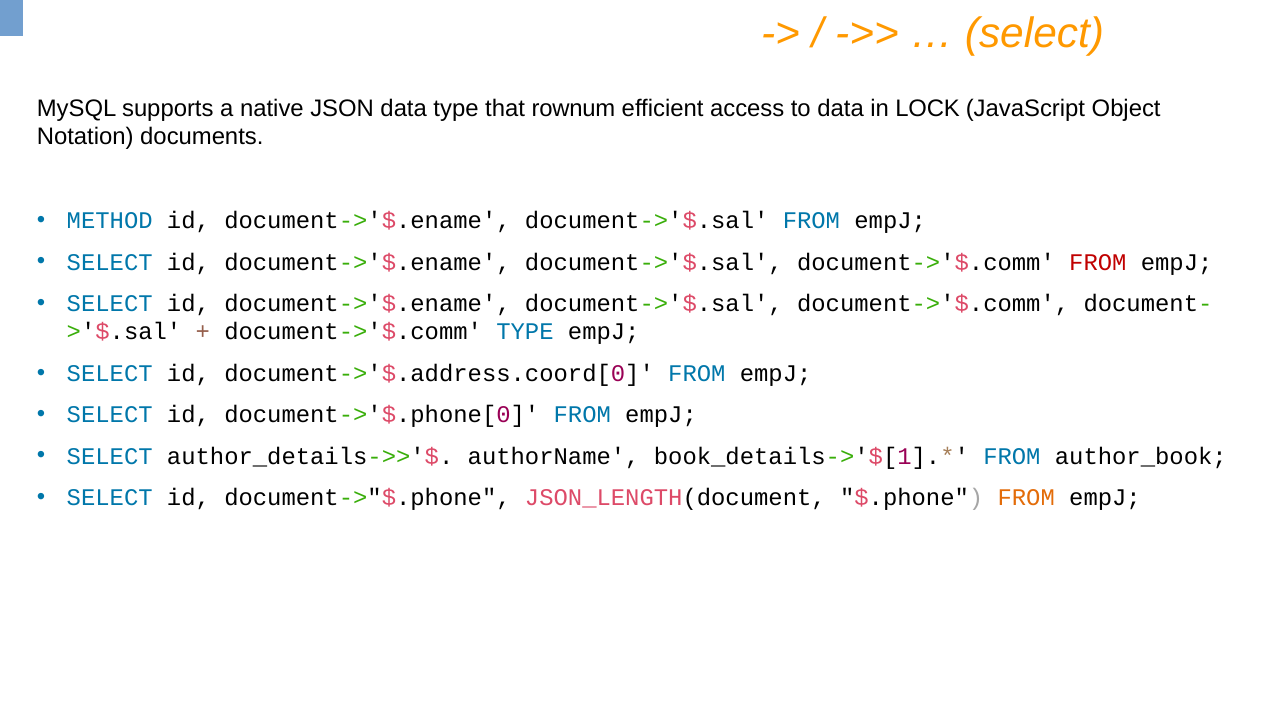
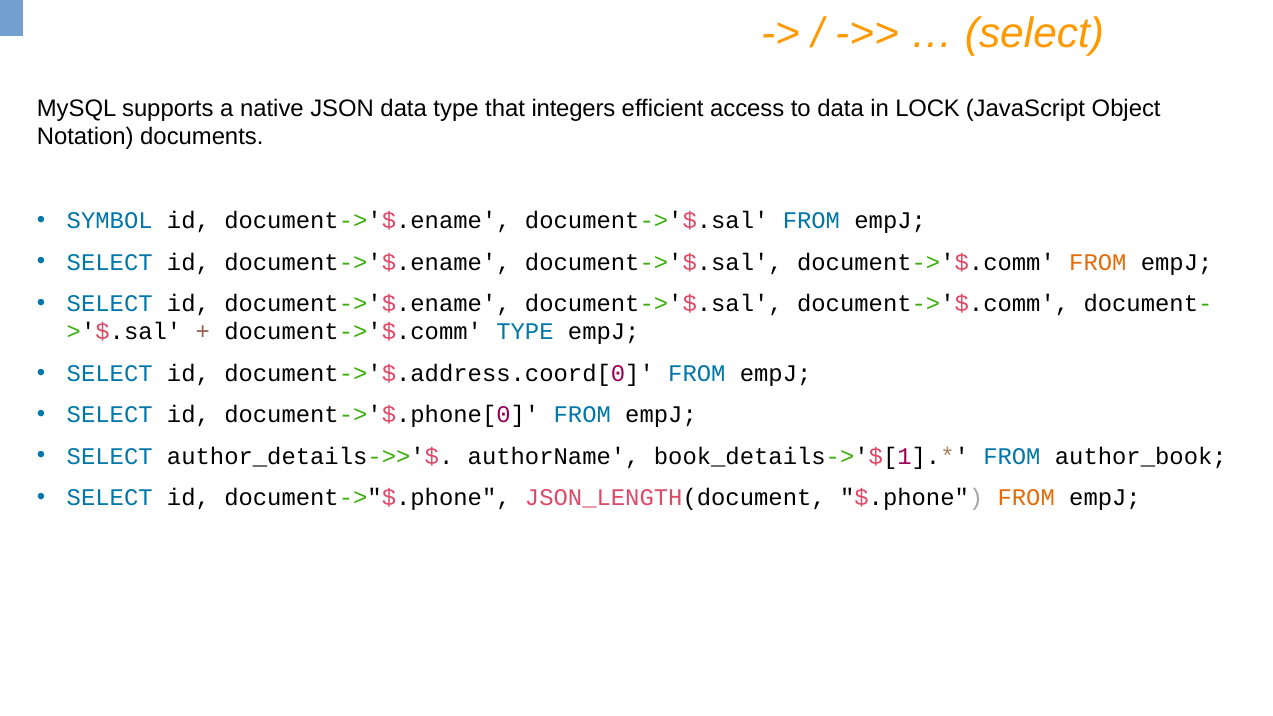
rownum: rownum -> integers (573, 108)
METHOD: METHOD -> SYMBOL (110, 221)
FROM colour: red -> orange (1098, 262)
